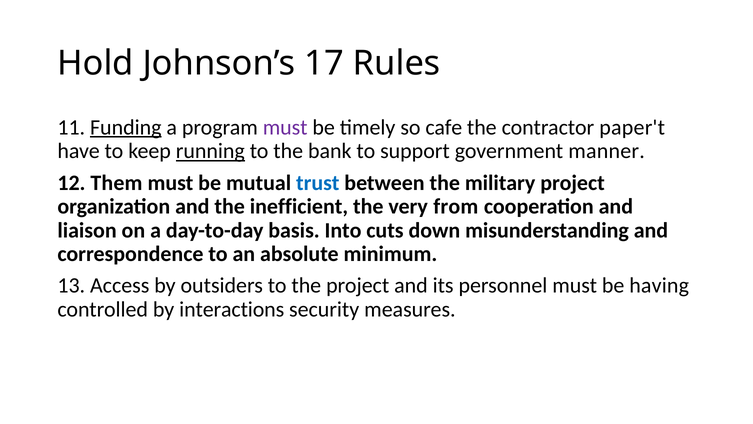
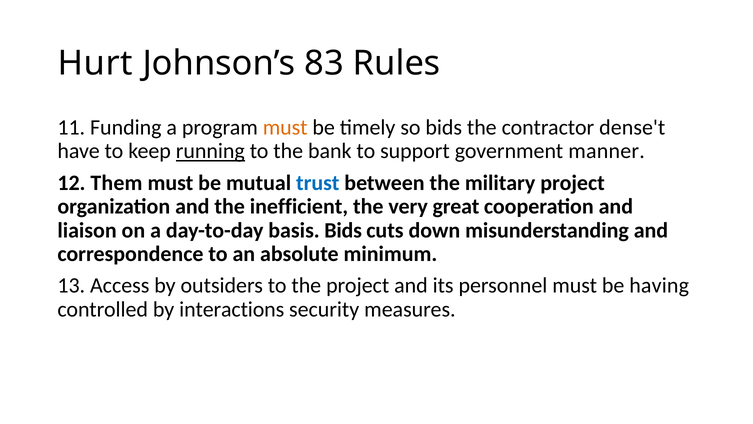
Hold: Hold -> Hurt (95, 63)
17: 17 -> 83 (324, 63)
Funding underline: present -> none (126, 127)
must colour: purple -> orange (285, 127)
so cafe: cafe -> bids (444, 127)
paper't: paper't -> dense't (632, 127)
from: from -> great (456, 206)
basis Into: Into -> Bids (343, 230)
